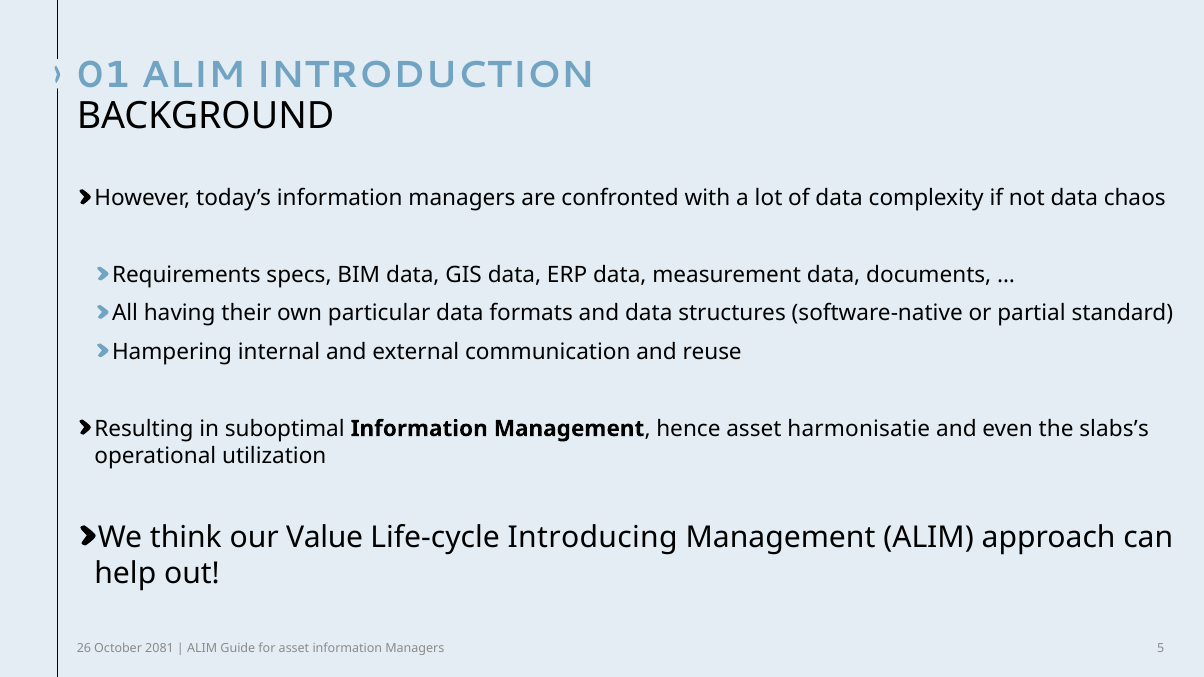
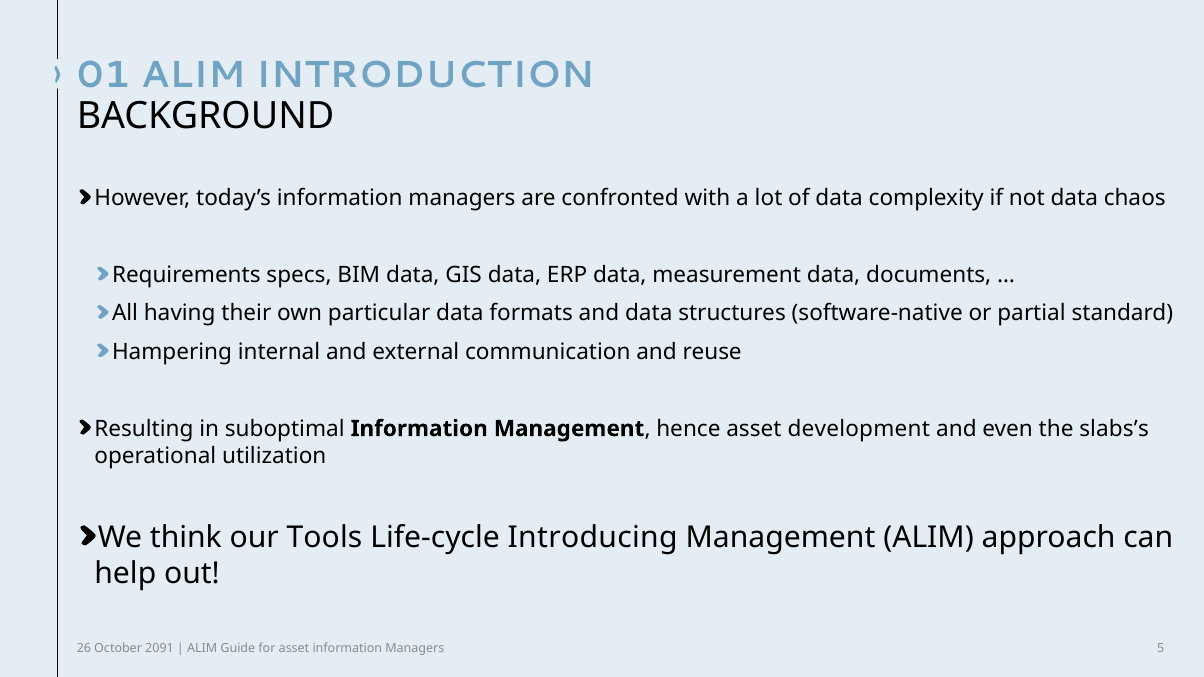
harmonisatie: harmonisatie -> development (859, 429)
Value: Value -> Tools (324, 538)
2081: 2081 -> 2091 (160, 649)
